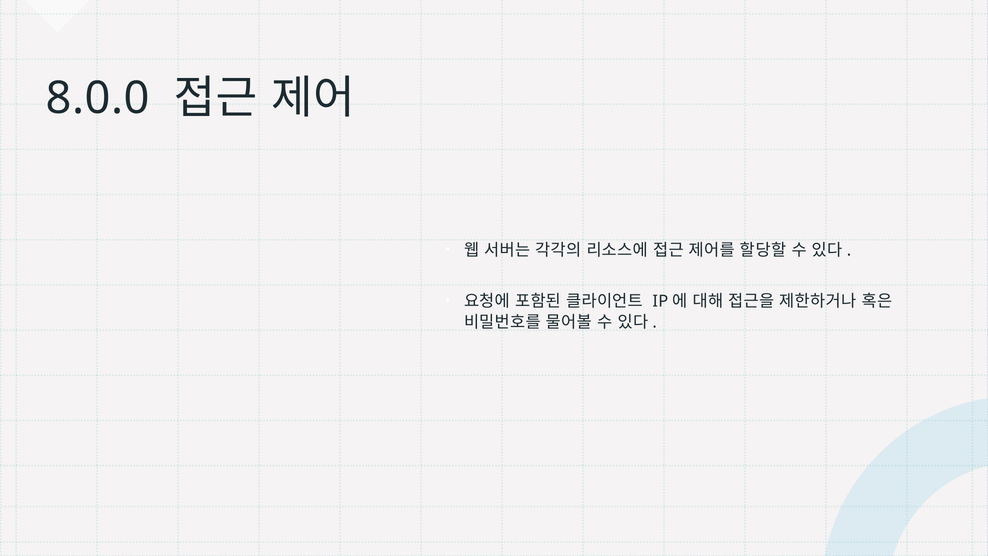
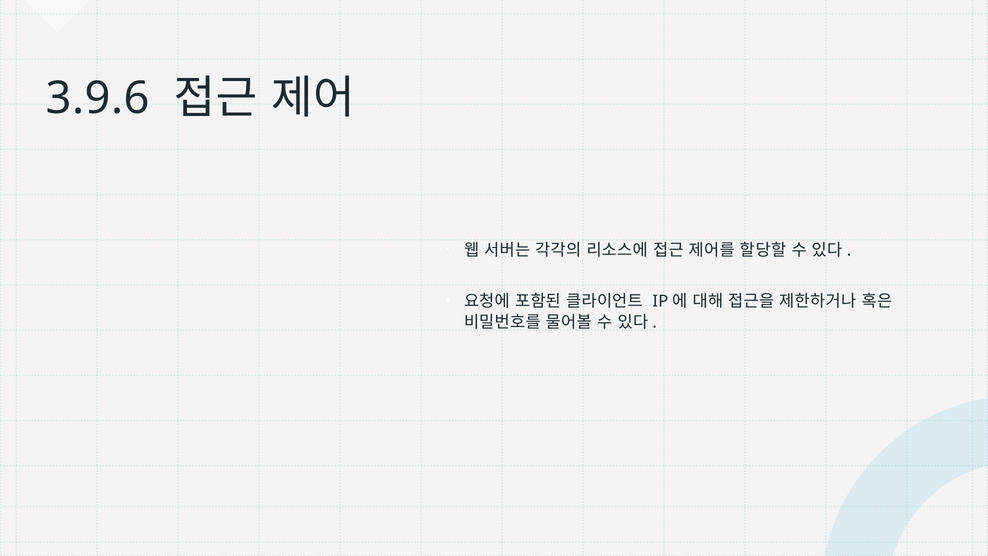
8.0.0: 8.0.0 -> 3.9.6 (98, 98)
